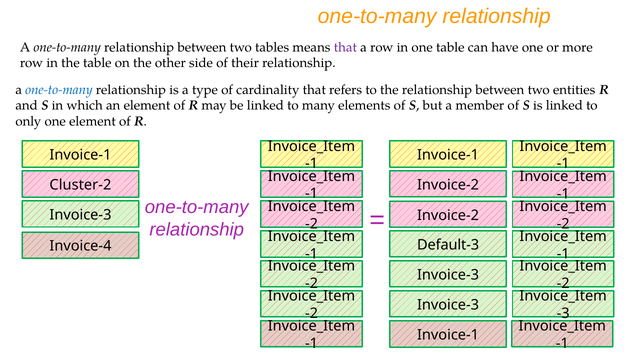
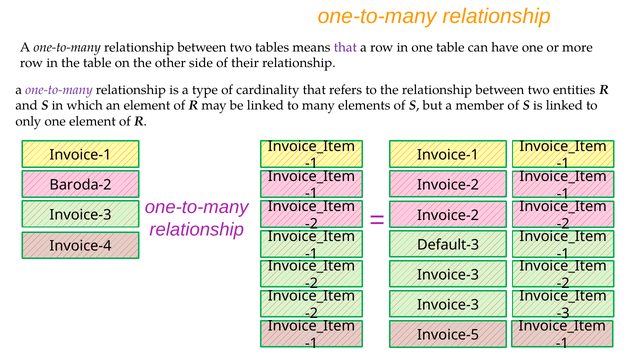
one-to-many colour: blue -> purple (59, 90)
Cluster-2: Cluster-2 -> Baroda-2 (81, 185)
Invoice-1: Invoice-1 -> Invoice-5 (448, 335)
